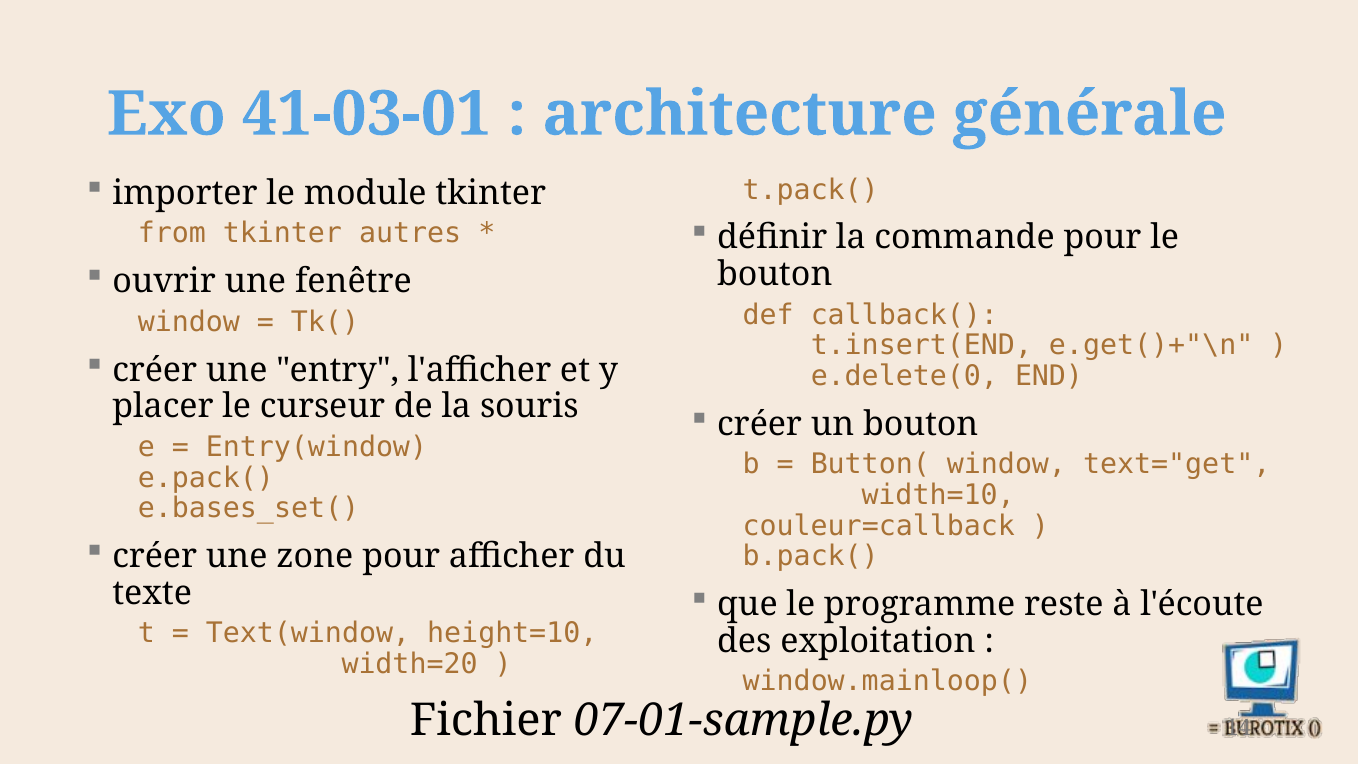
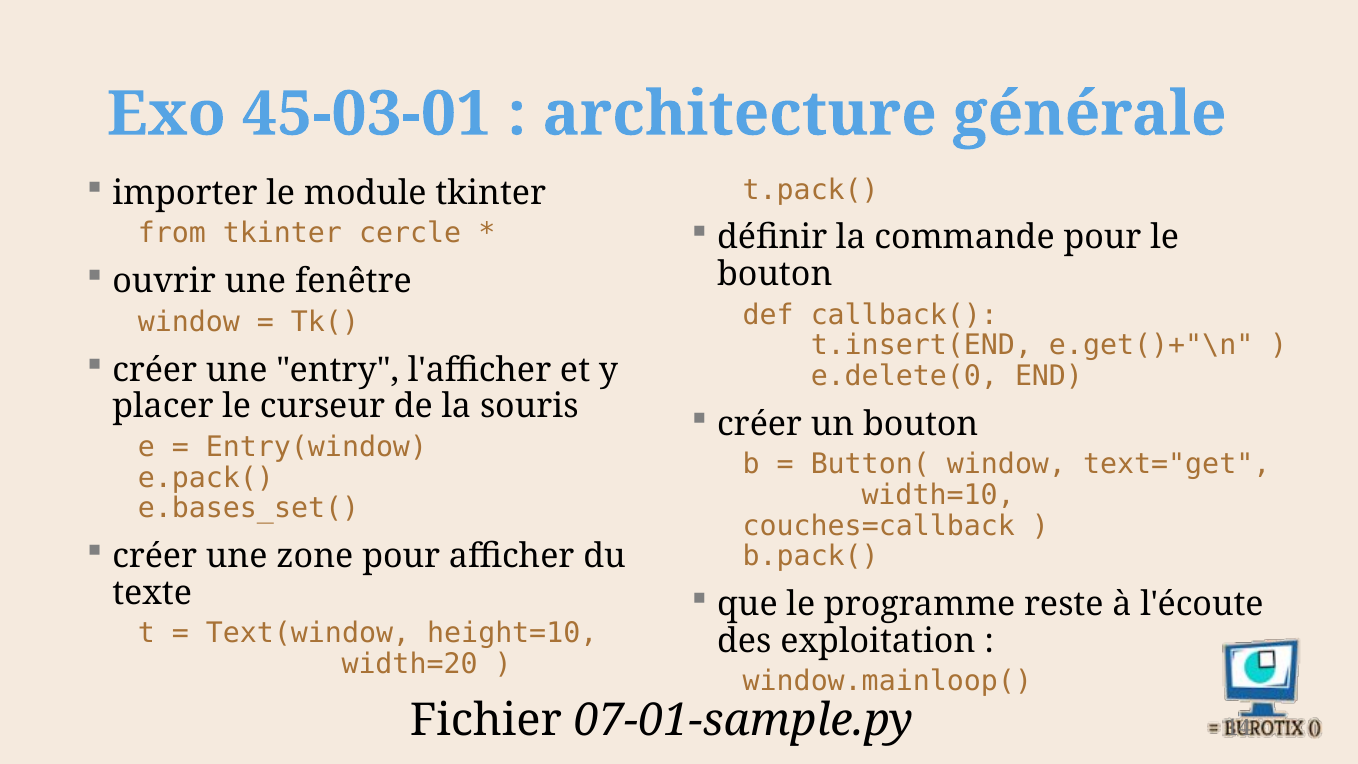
41-03-01: 41-03-01 -> 45-03-01 (367, 114)
autres: autres -> cercle (410, 234)
couleur=callback: couleur=callback -> couches=callback (879, 526)
